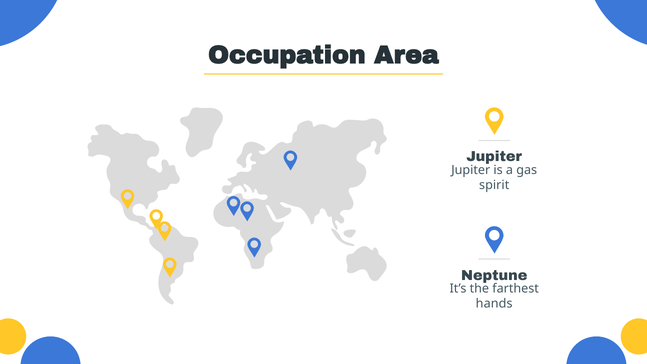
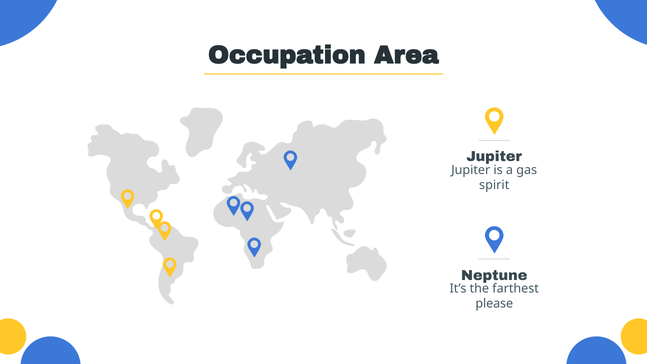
hands: hands -> please (494, 304)
